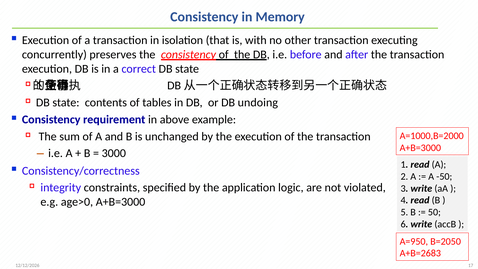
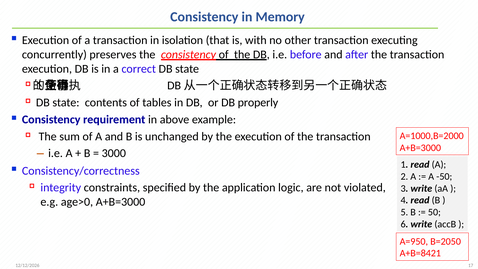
undoing: undoing -> properly (258, 102)
A+B=2683: A+B=2683 -> A+B=8421 (420, 253)
